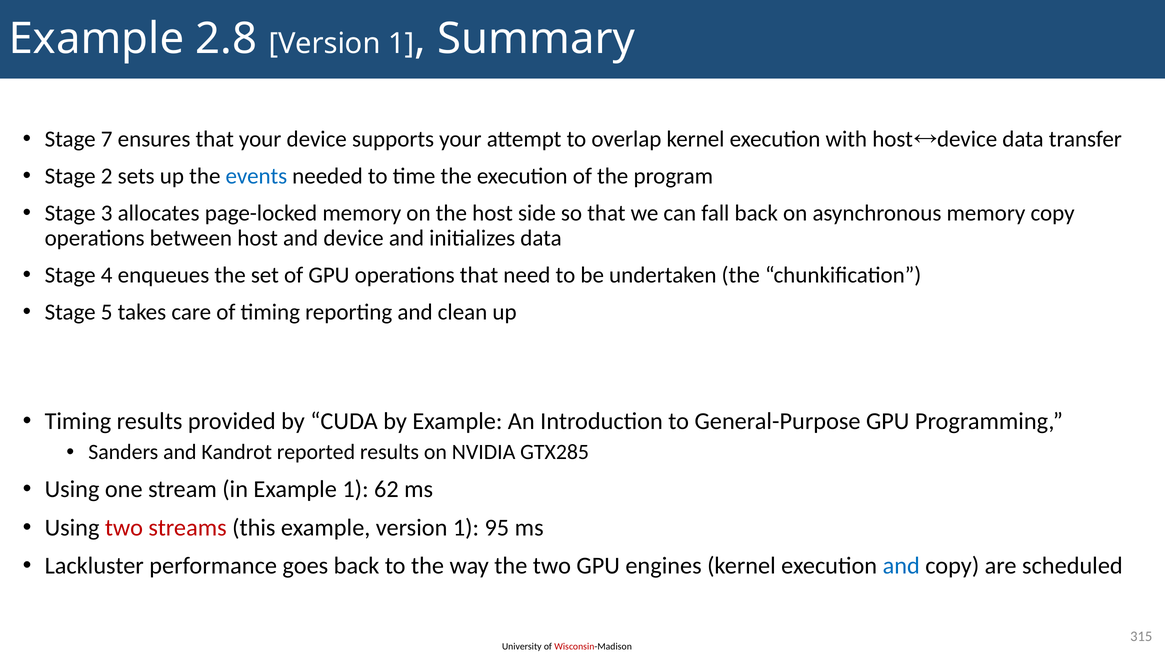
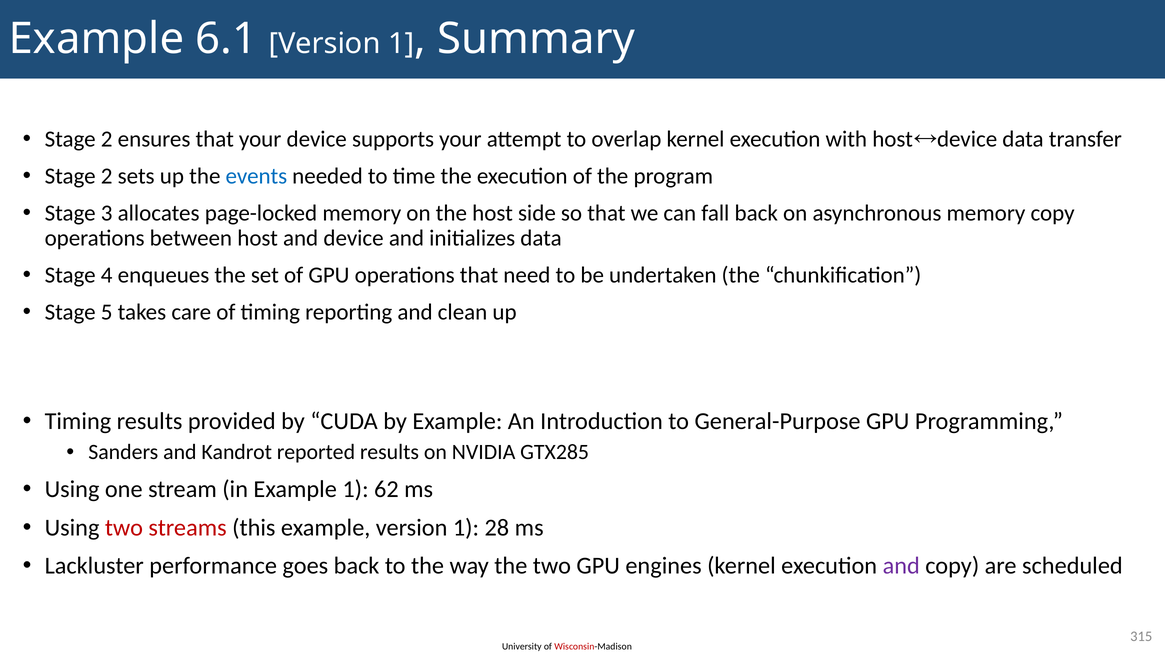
2.8: 2.8 -> 6.1 (226, 39)
7: 7 -> 2 (107, 139)
95: 95 -> 28 (497, 528)
and colour: blue -> purple (901, 566)
